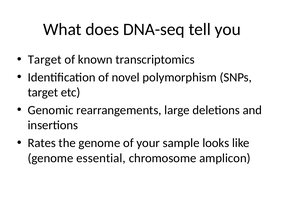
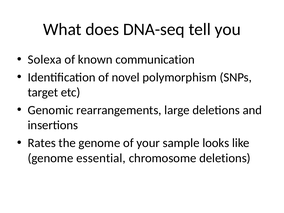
Target: Target -> Solexa (45, 60)
transcriptomics: transcriptomics -> communication (155, 60)
chromosome amplicon: amplicon -> deletions (225, 158)
